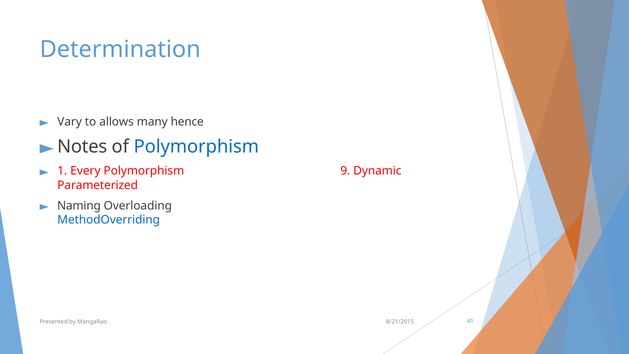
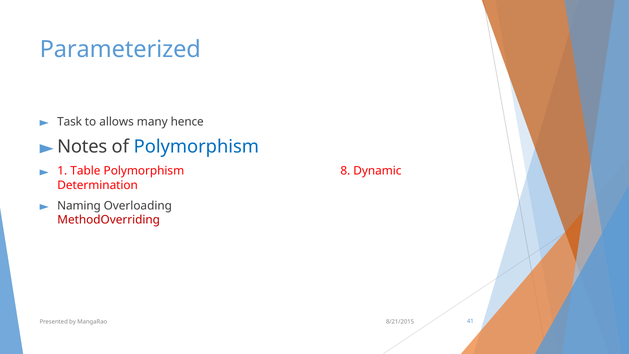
Determination: Determination -> Parameterized (120, 50)
Vary: Vary -> Task (70, 122)
Every: Every -> Table (85, 171)
9: 9 -> 8 (345, 171)
Parameterized: Parameterized -> Determination (98, 185)
MethodOverriding colour: blue -> red (109, 220)
